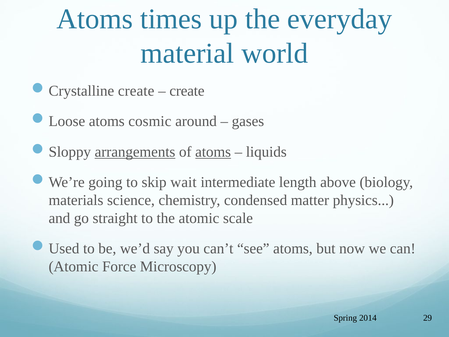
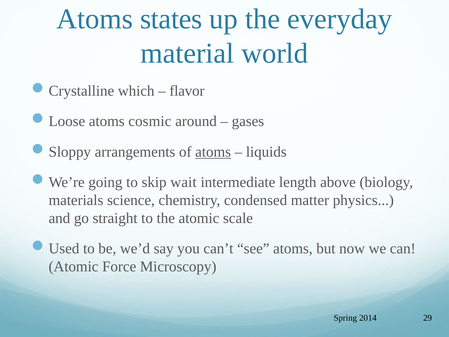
times: times -> states (171, 19)
Crystalline create: create -> which (136, 91)
create: create -> flavor (187, 91)
arrangements underline: present -> none (135, 152)
